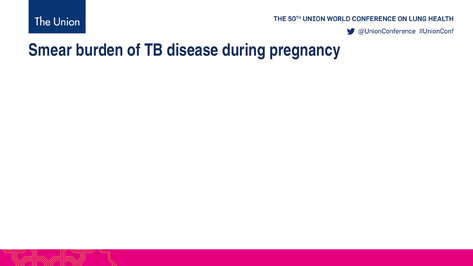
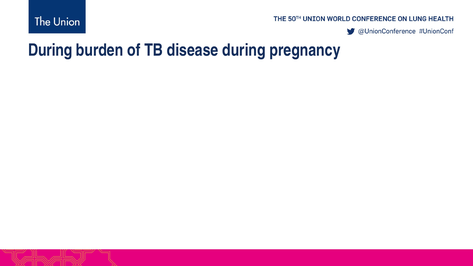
Smear: Smear -> During (50, 50)
